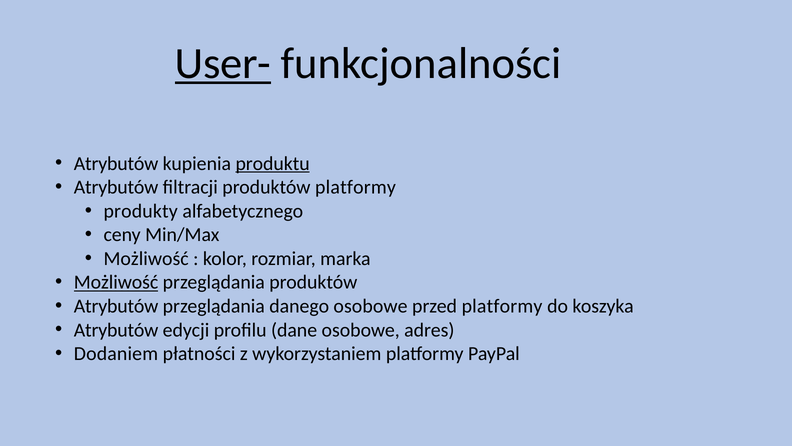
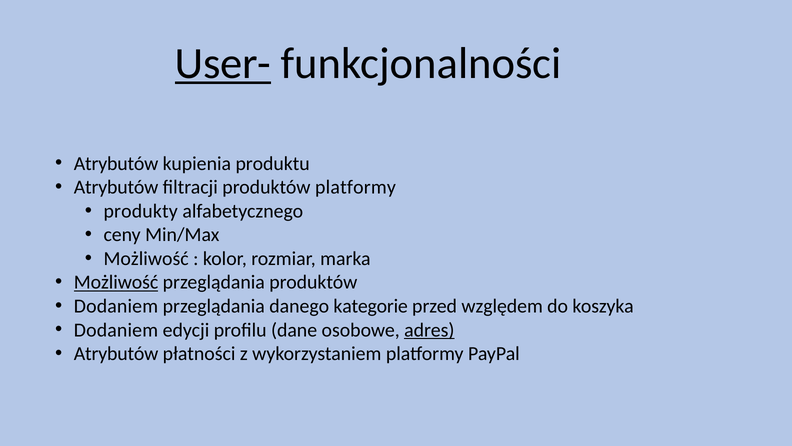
produktu underline: present -> none (273, 163)
Atrybutów: Atrybutów -> Dodaniem (116, 306)
danego osobowe: osobowe -> kategorie (371, 306)
przed platformy: platformy -> względem (502, 306)
Atrybutów: Atrybutów -> Dodaniem (116, 330)
adres underline: none -> present (429, 330)
Dodaniem: Dodaniem -> Atrybutów (116, 353)
